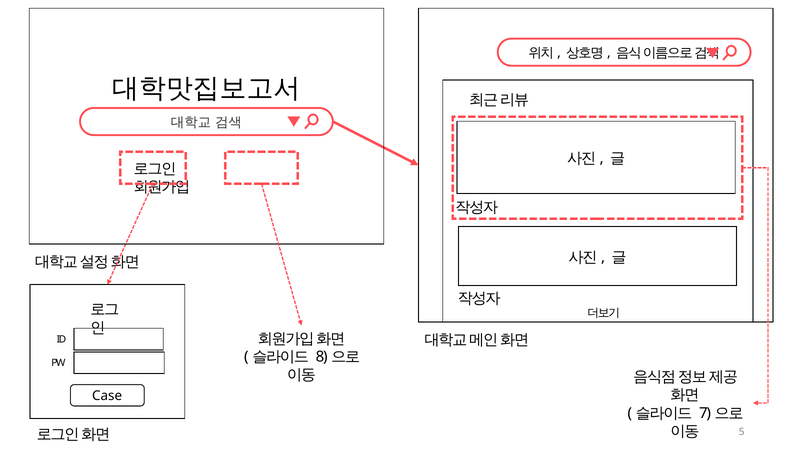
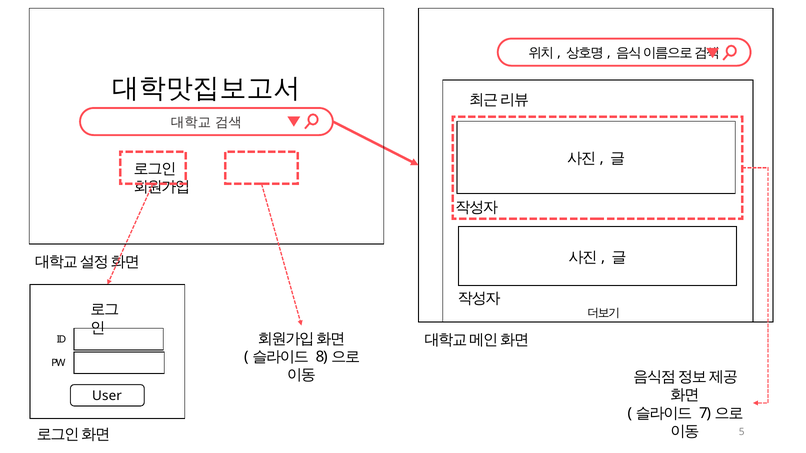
Case: Case -> User (107, 396)
